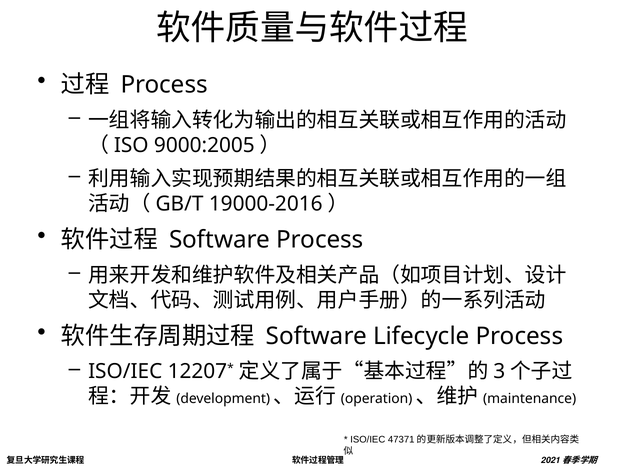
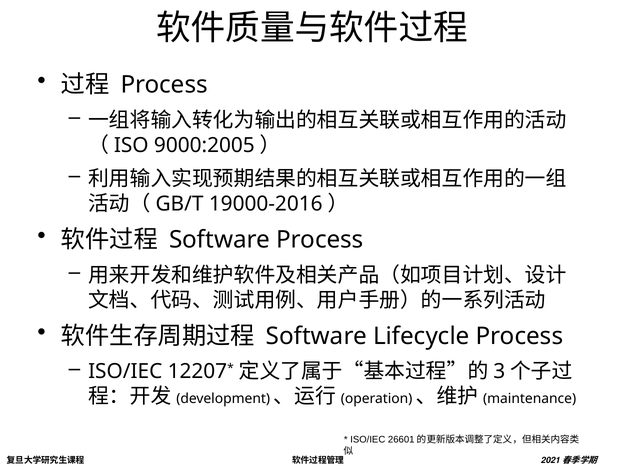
47371: 47371 -> 26601 (401, 440)
